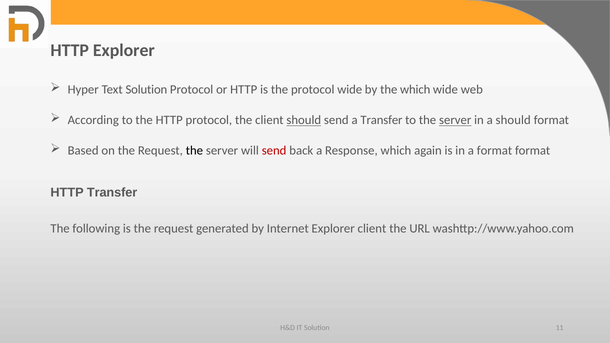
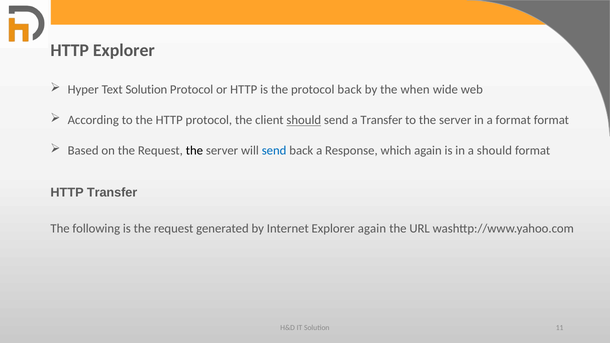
protocol wide: wide -> back (350, 90)
the which: which -> when (415, 90)
server underline: present -> none (455, 120)
a should: should -> format (513, 120)
send colour: red -> blue (274, 151)
a format: format -> should (494, 151)
Explorer client: client -> again (372, 229)
